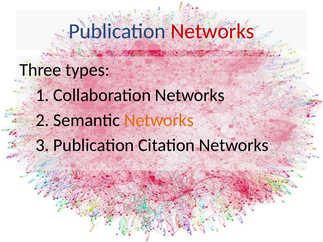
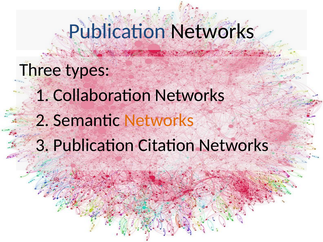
Networks colour: red -> black (213, 31)
